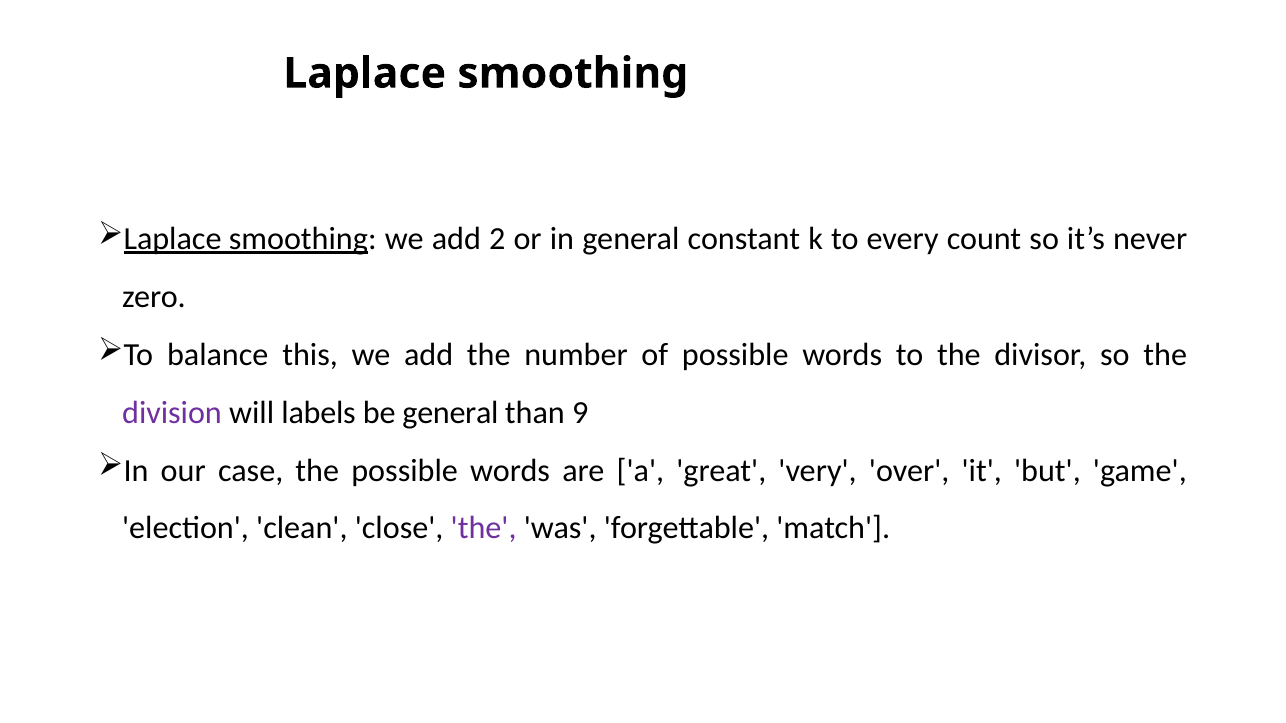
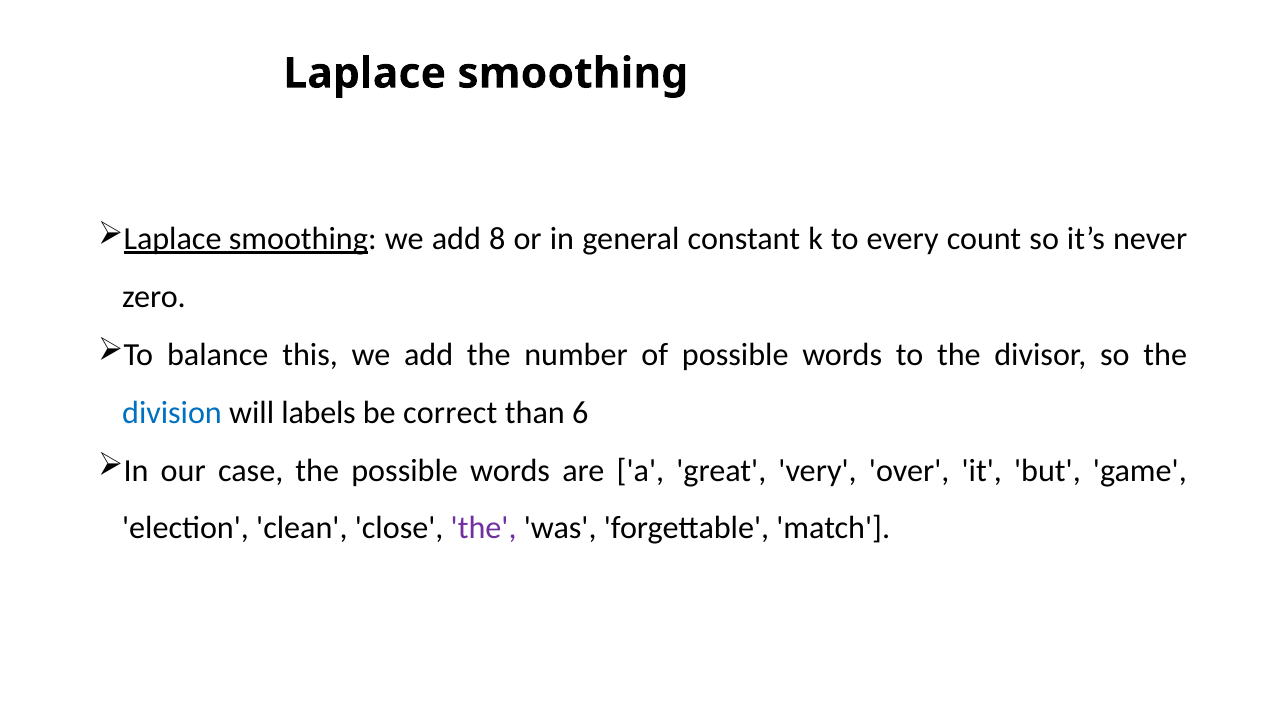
2: 2 -> 8 (497, 239)
division colour: purple -> blue (172, 413)
be general: general -> correct (450, 413)
9: 9 -> 6 (580, 413)
